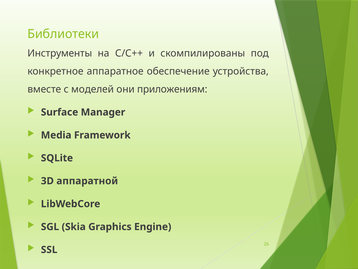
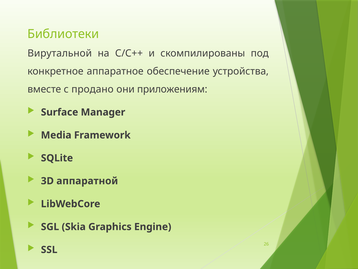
Инструменты: Инструменты -> Вирутальной (60, 53)
моделей: моделей -> продано (92, 89)
